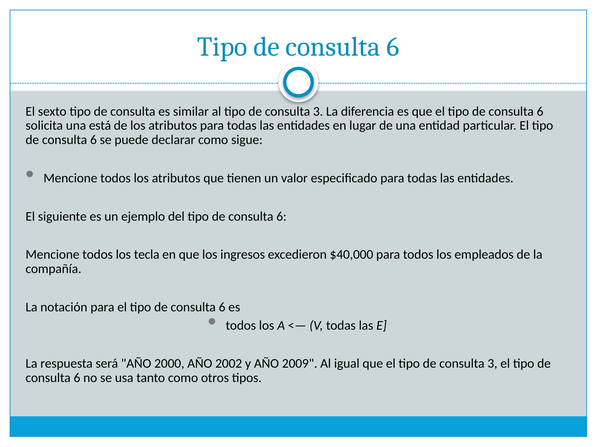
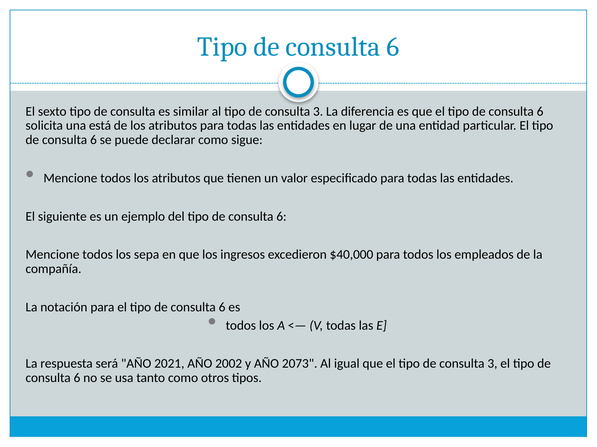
tecla: tecla -> sepa (147, 255)
2000: 2000 -> 2021 (169, 364)
2009: 2009 -> 2073 (300, 364)
